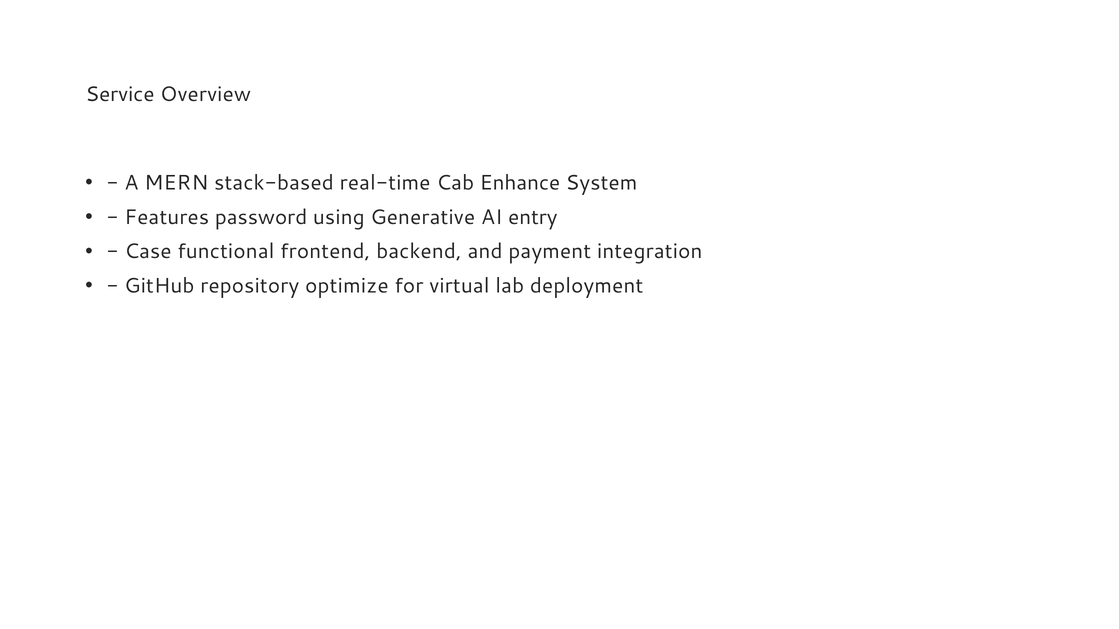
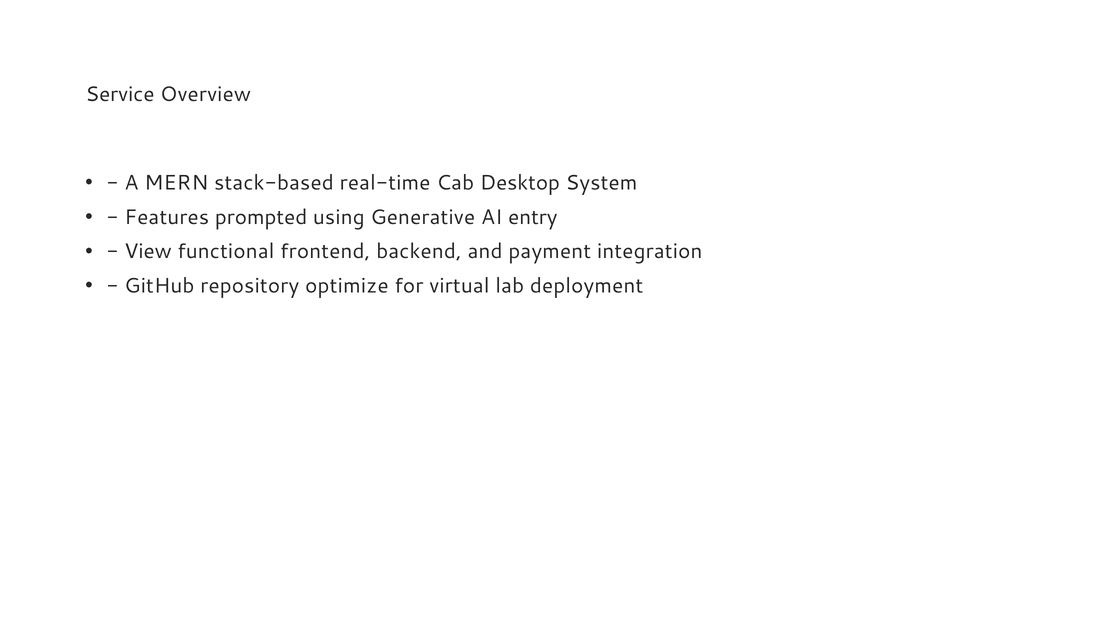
Enhance: Enhance -> Desktop (520, 183)
password: password -> prompted (261, 217)
Case: Case -> View (148, 252)
